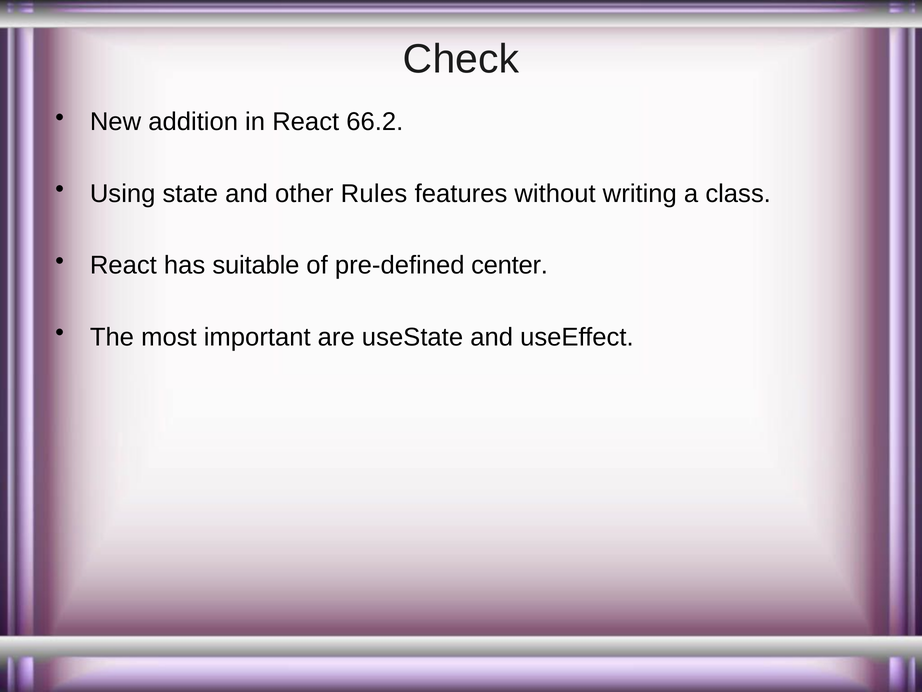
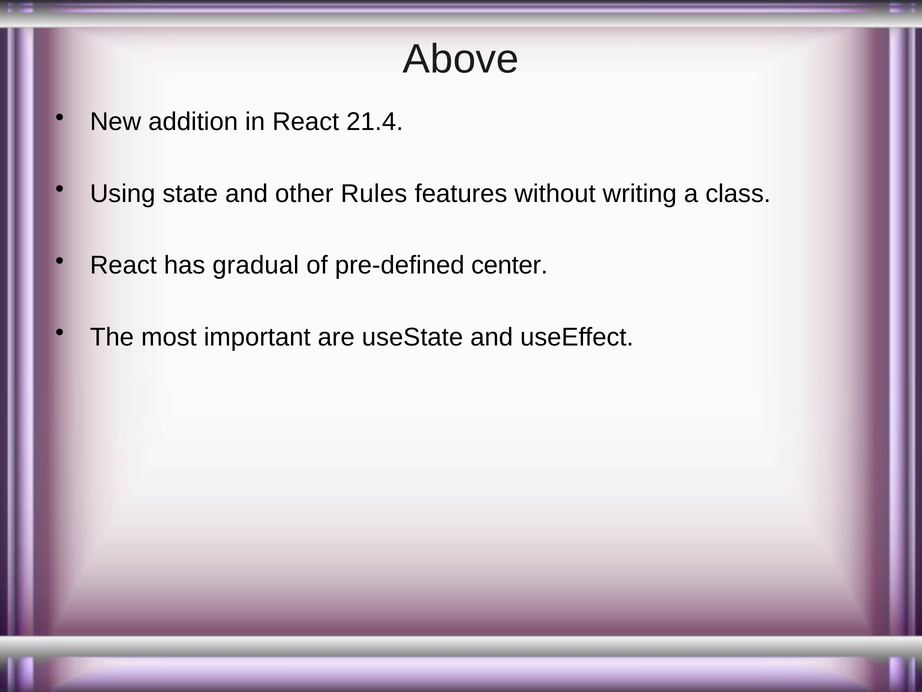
Check: Check -> Above (461, 59)
66.2: 66.2 -> 21.4 (375, 122)
suitable: suitable -> gradual (256, 265)
